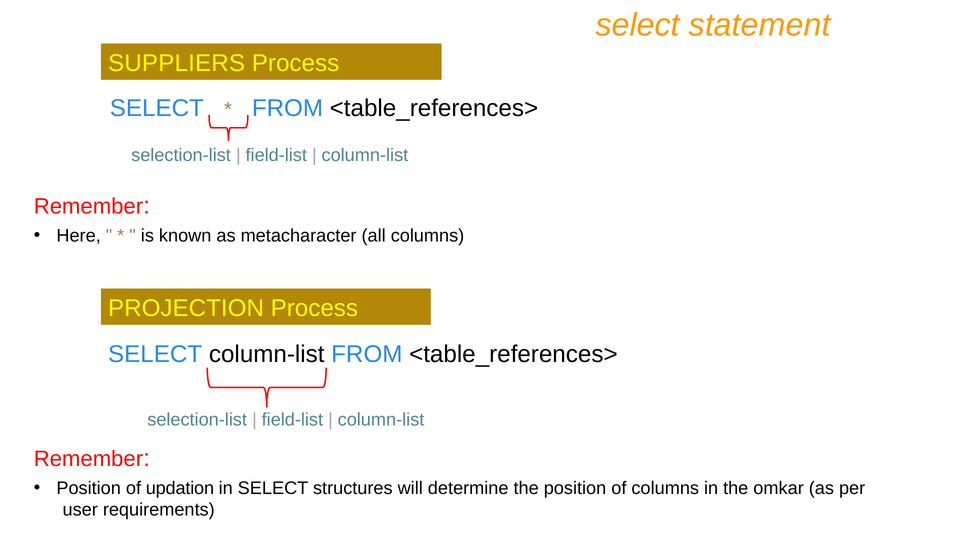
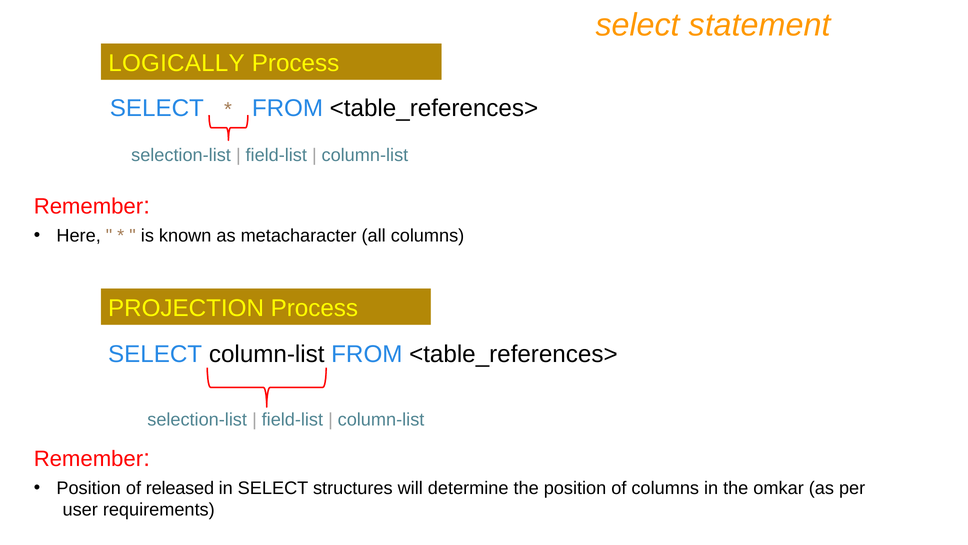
SUPPLIERS: SUPPLIERS -> LOGICALLY (177, 63)
updation: updation -> released (180, 488)
